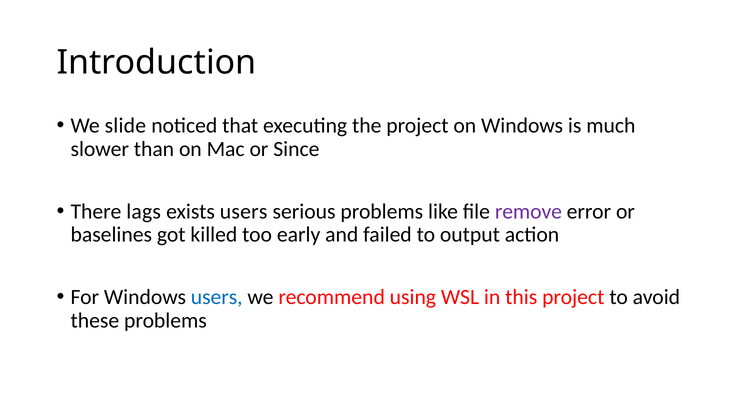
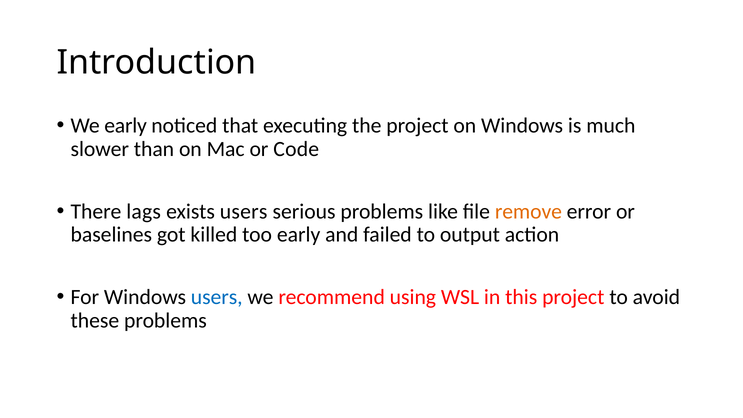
We slide: slide -> early (126, 126)
Since: Since -> Code (296, 149)
remove colour: purple -> orange (528, 211)
